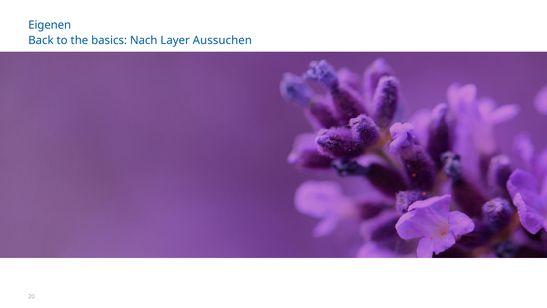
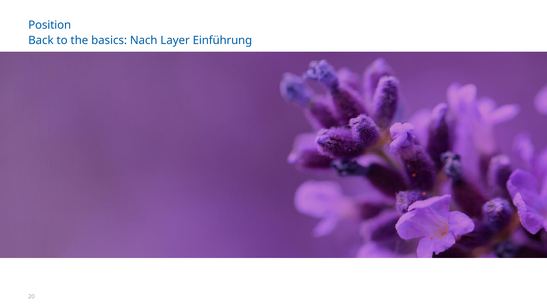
Eigenen: Eigenen -> Position (50, 25)
Aussuchen: Aussuchen -> Einführung (222, 40)
